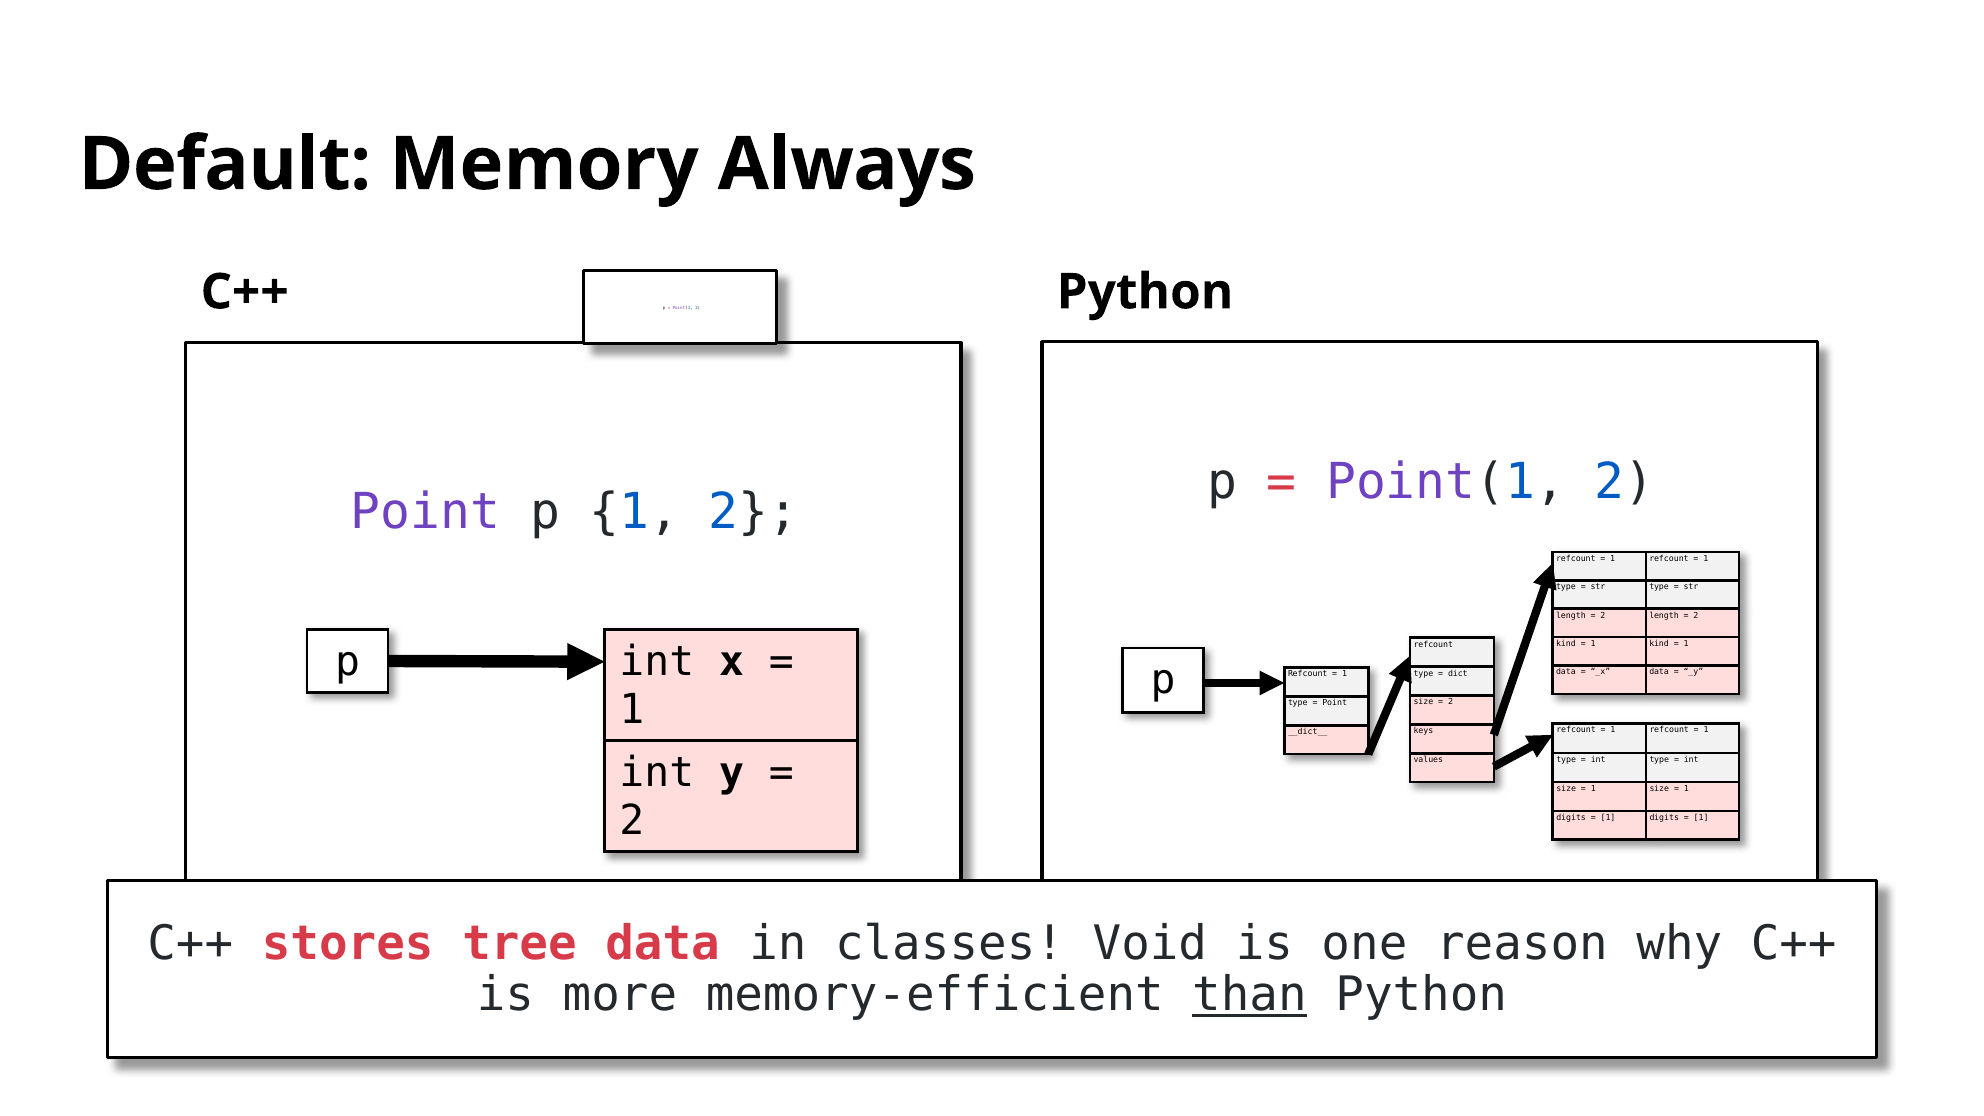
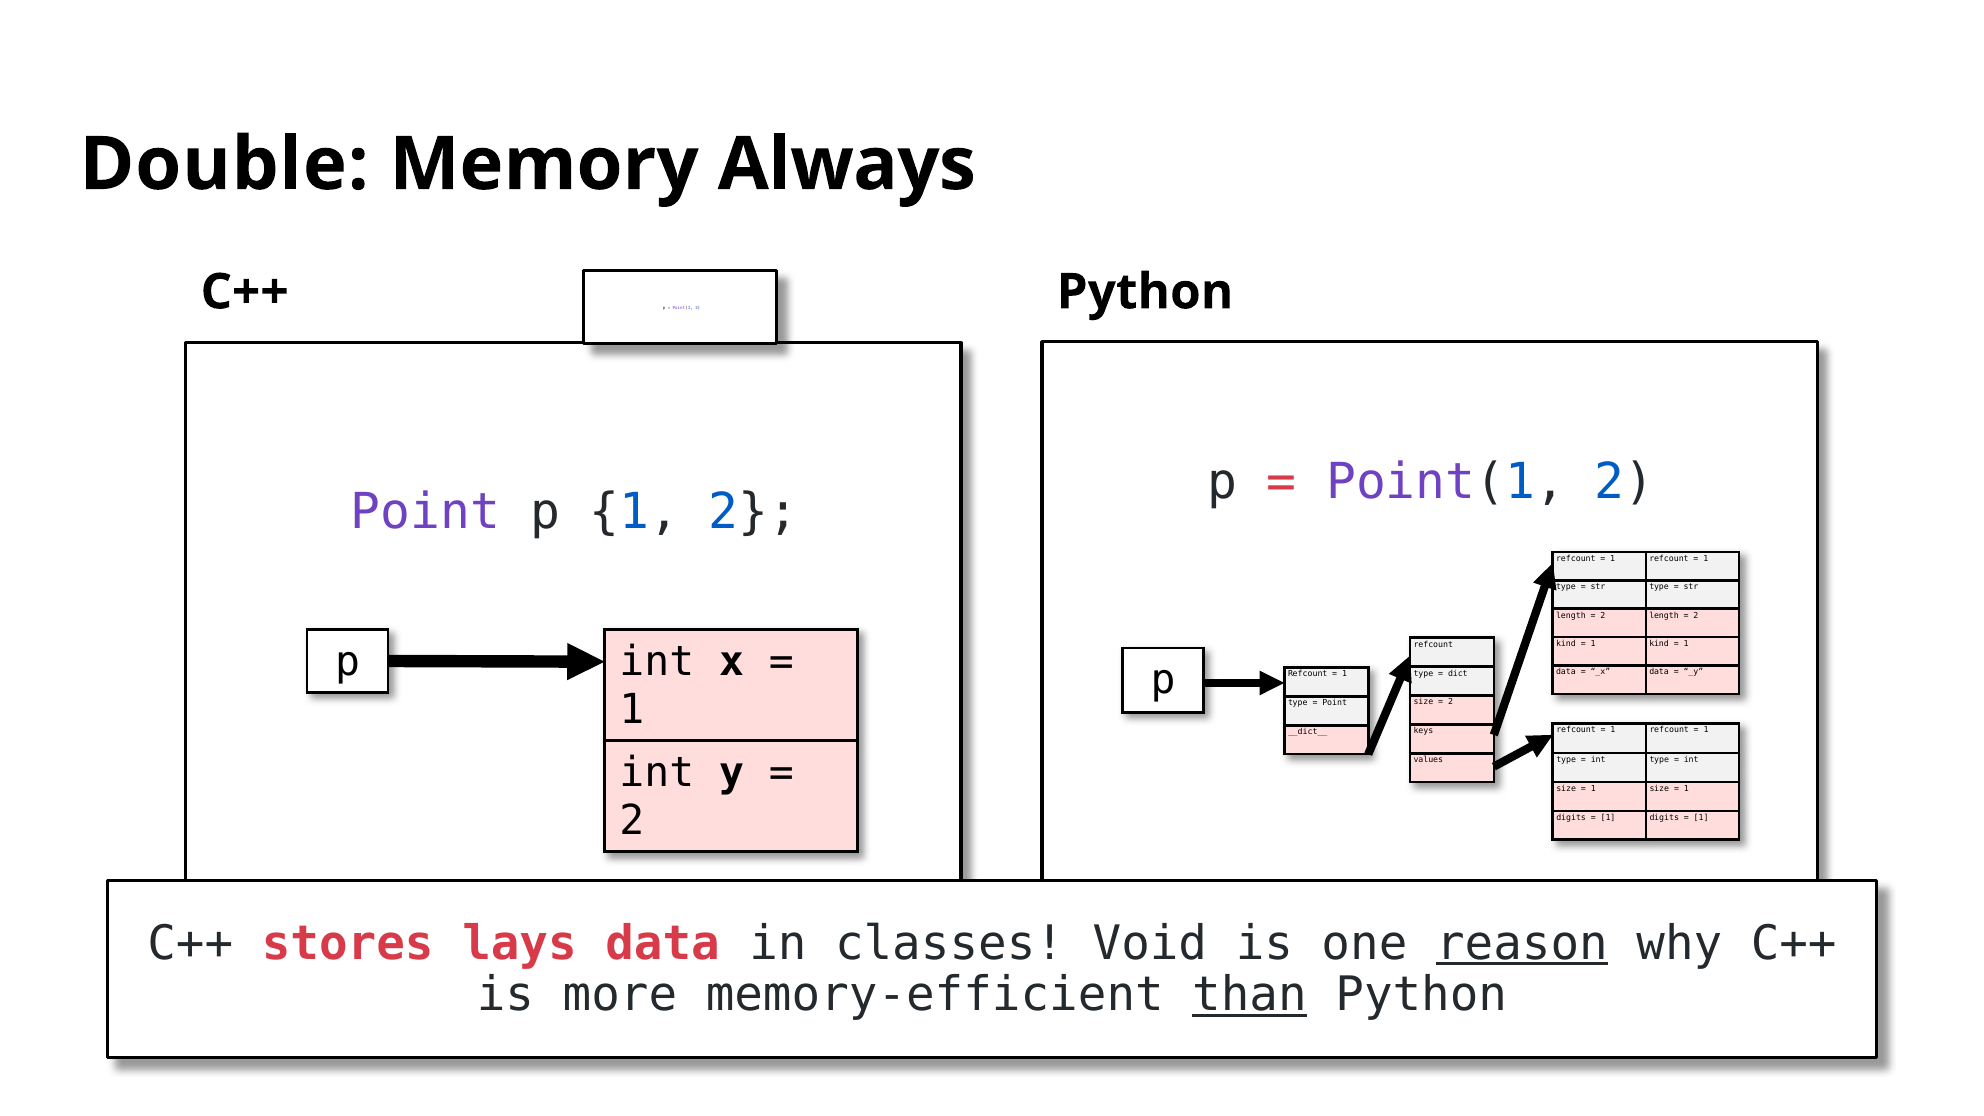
Default: Default -> Double (224, 165)
tree: tree -> lays (519, 943)
reason underline: none -> present (1522, 943)
